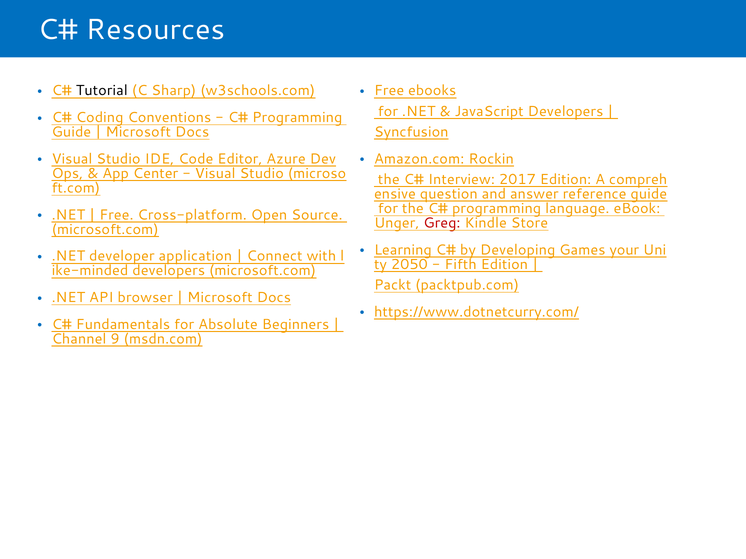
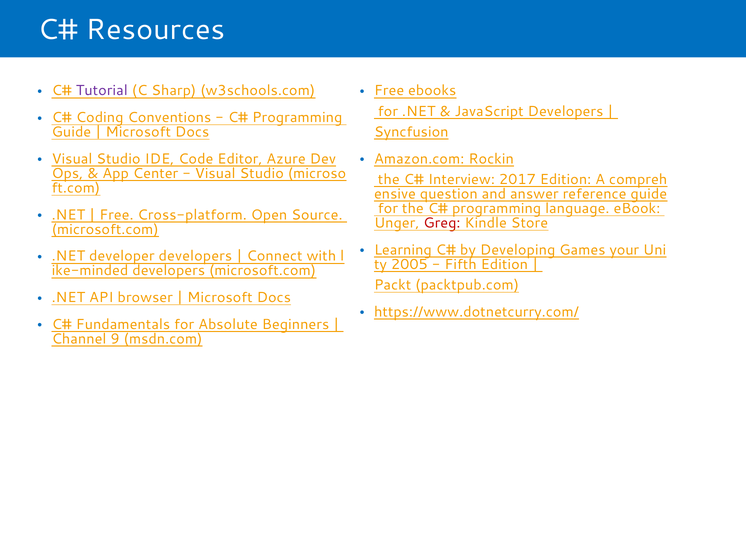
Tutorial colour: black -> purple (102, 91)
developer application: application -> developers (195, 256)
2050: 2050 -> 2005 (409, 265)
